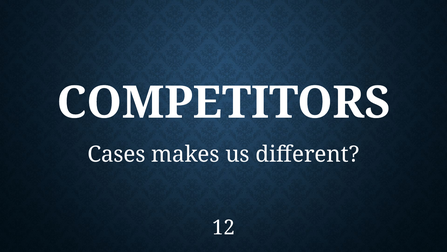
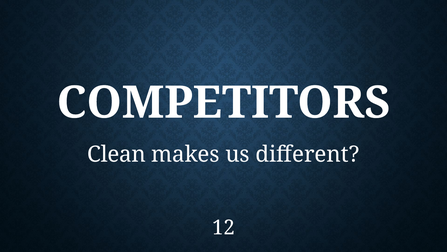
Cases: Cases -> Clean (117, 154)
